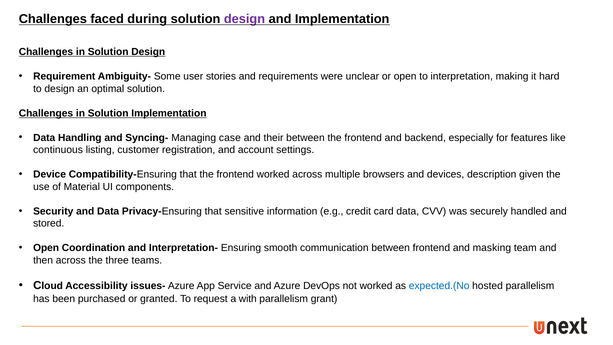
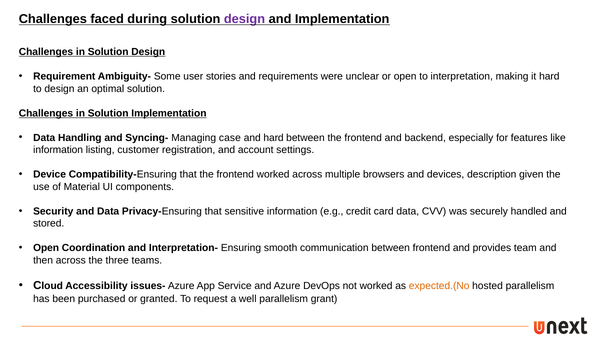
and their: their -> hard (274, 138)
continuous: continuous -> information (58, 150)
masking: masking -> provides (492, 248)
expected.(No colour: blue -> orange (439, 286)
with: with -> well (248, 298)
